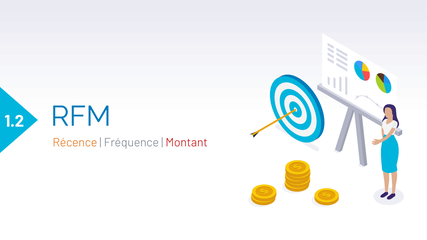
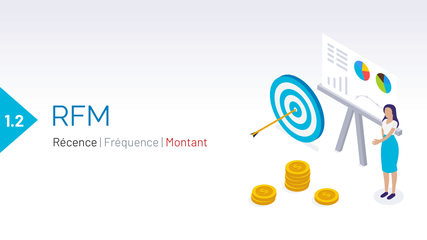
Récence colour: orange -> black (75, 143)
